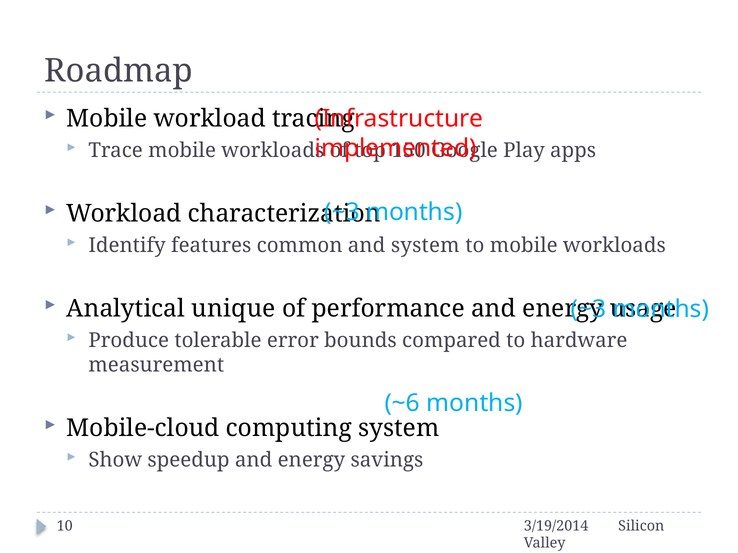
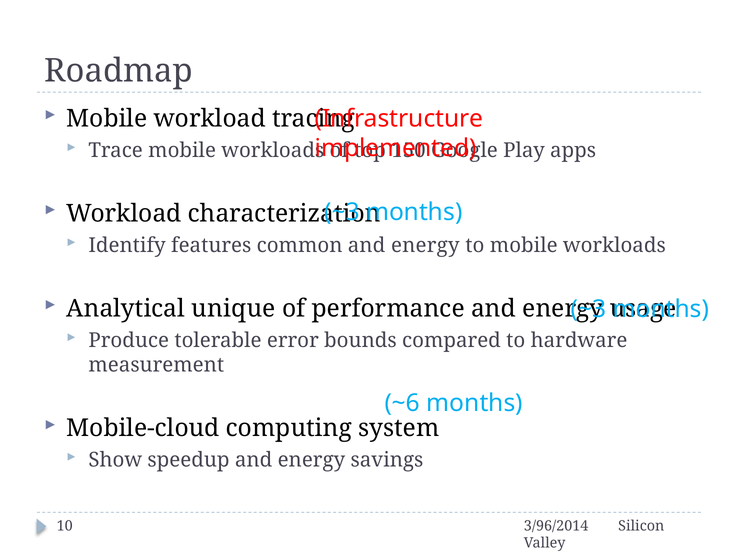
common and system: system -> energy (425, 246)
3/19/2014: 3/19/2014 -> 3/96/2014 (556, 526)
